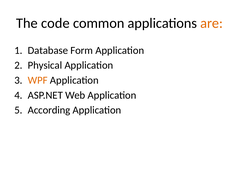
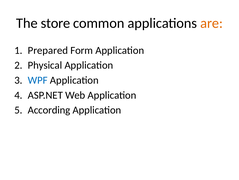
code: code -> store (55, 23)
Database: Database -> Prepared (48, 50)
WPF colour: orange -> blue (38, 80)
